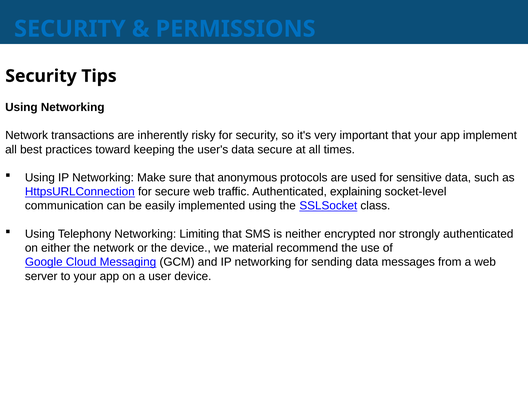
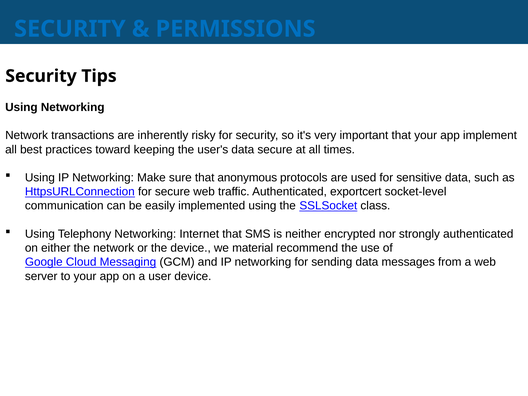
explaining: explaining -> exportcert (356, 192)
Limiting: Limiting -> Internet (199, 234)
